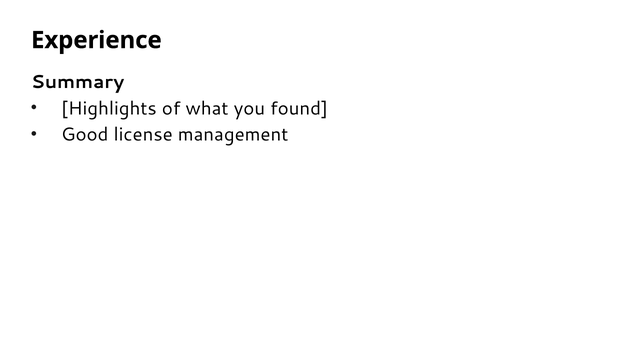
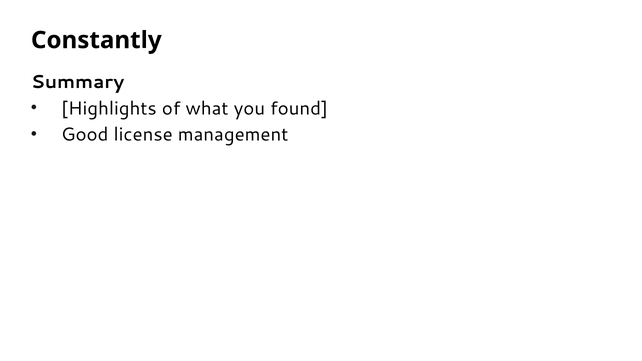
Experience: Experience -> Constantly (96, 40)
